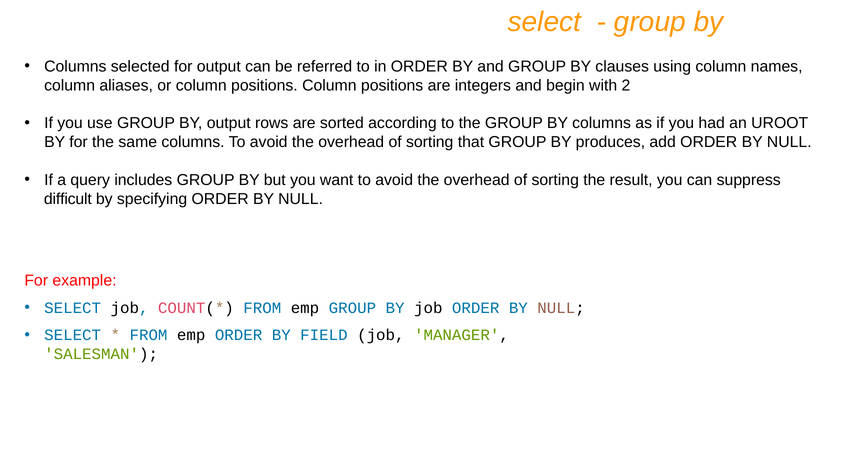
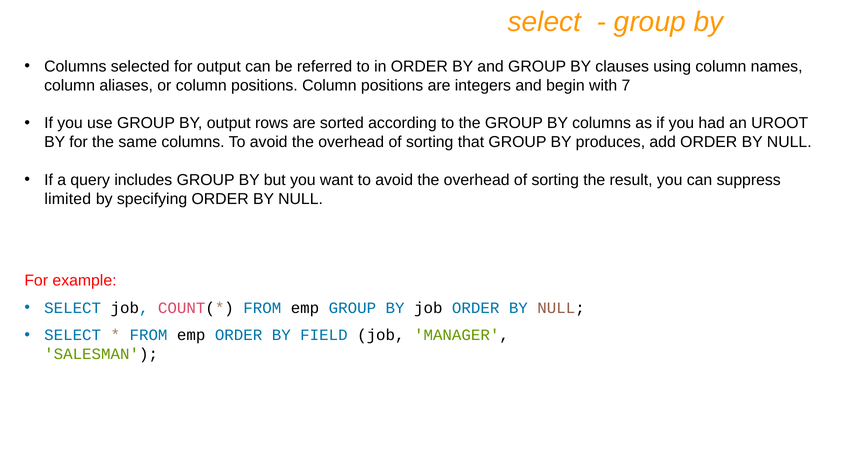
2: 2 -> 7 (626, 85)
difficult: difficult -> limited (68, 199)
